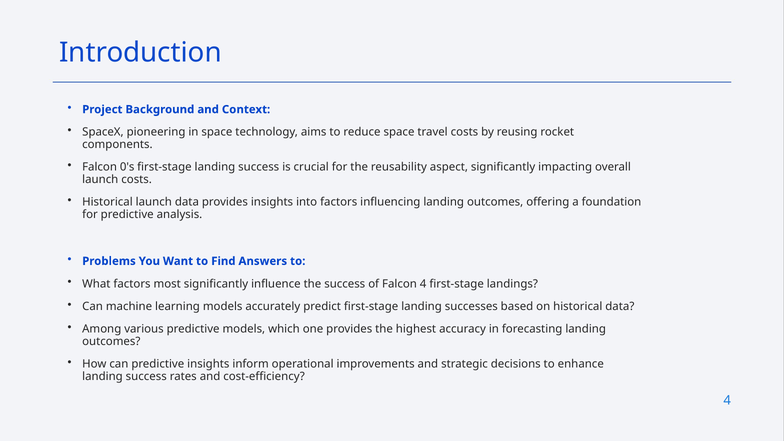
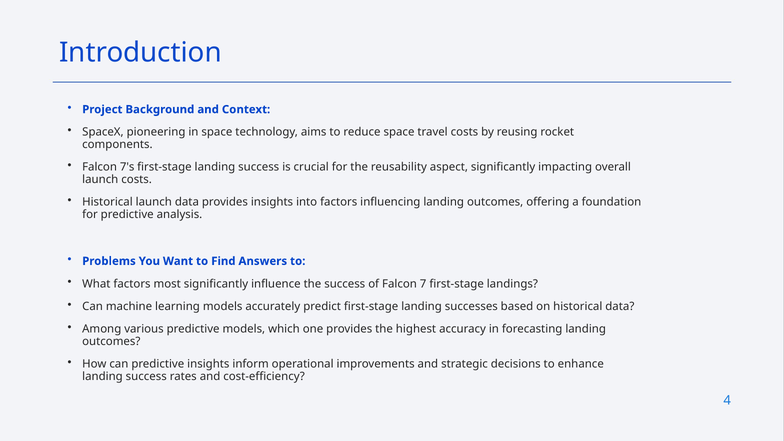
0's: 0's -> 7's (127, 167)
Falcon 4: 4 -> 7 (423, 284)
